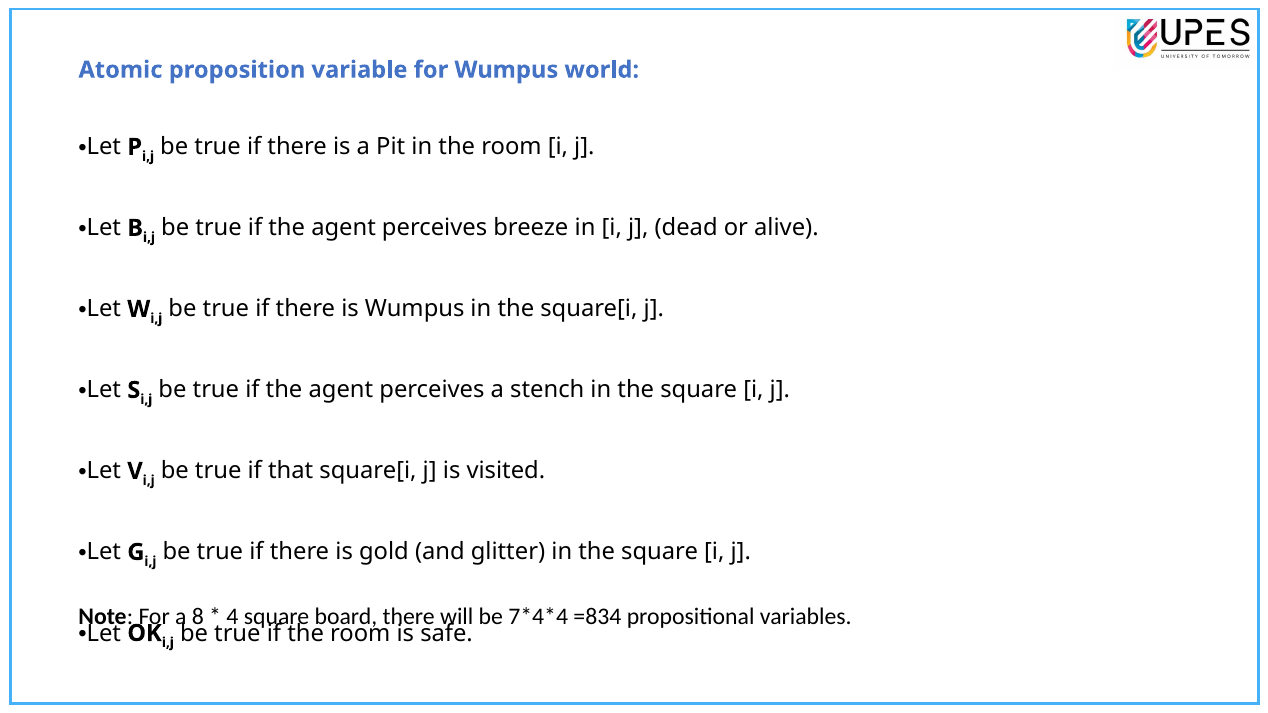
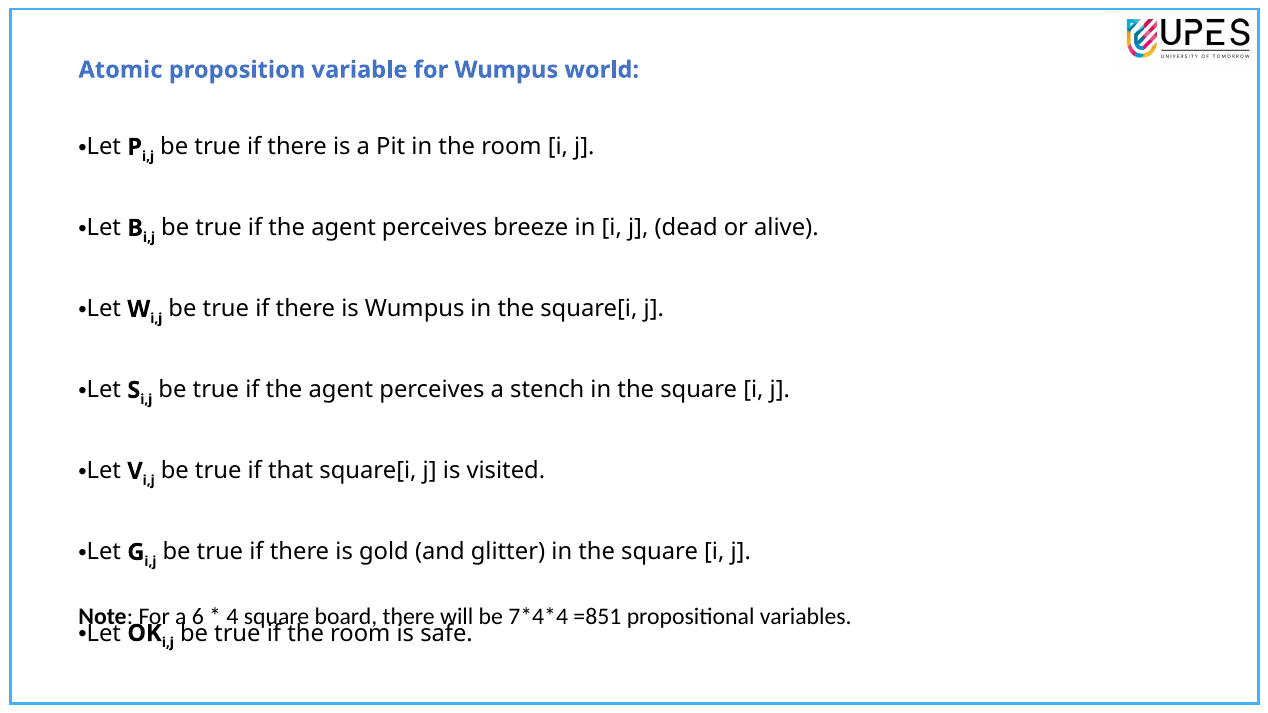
8: 8 -> 6 (198, 617)
=834: =834 -> =851 (597, 617)
